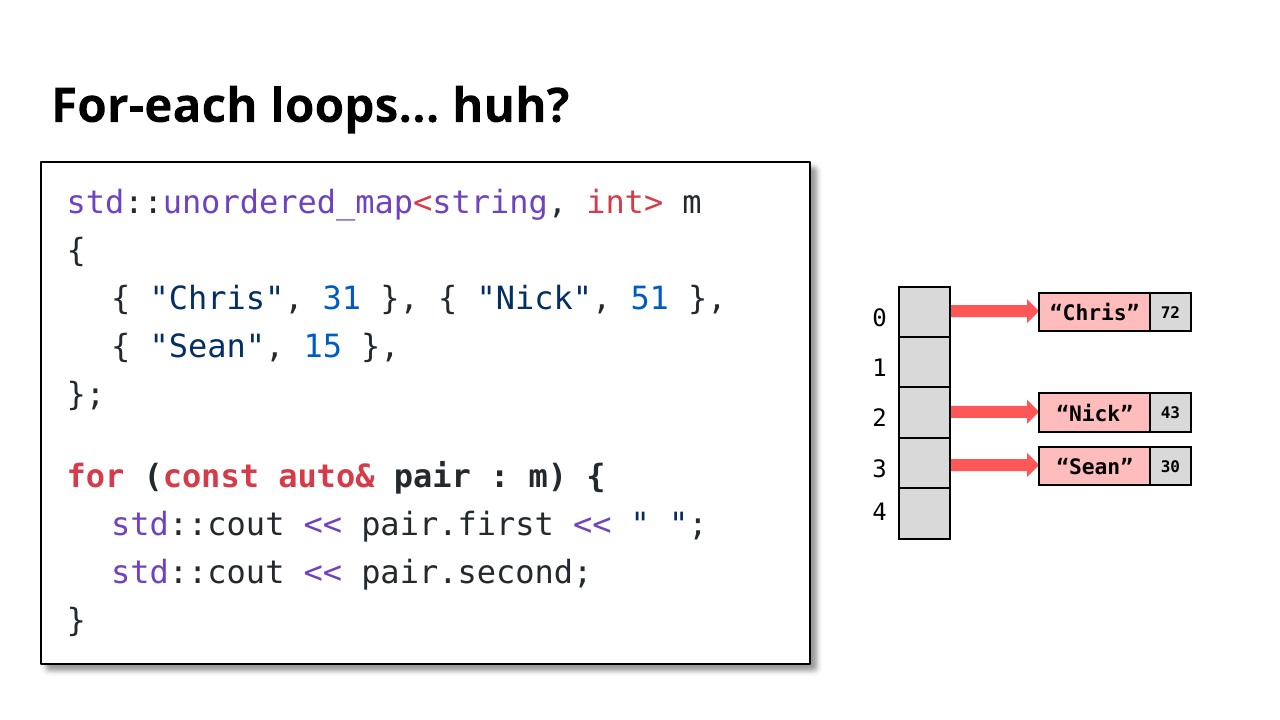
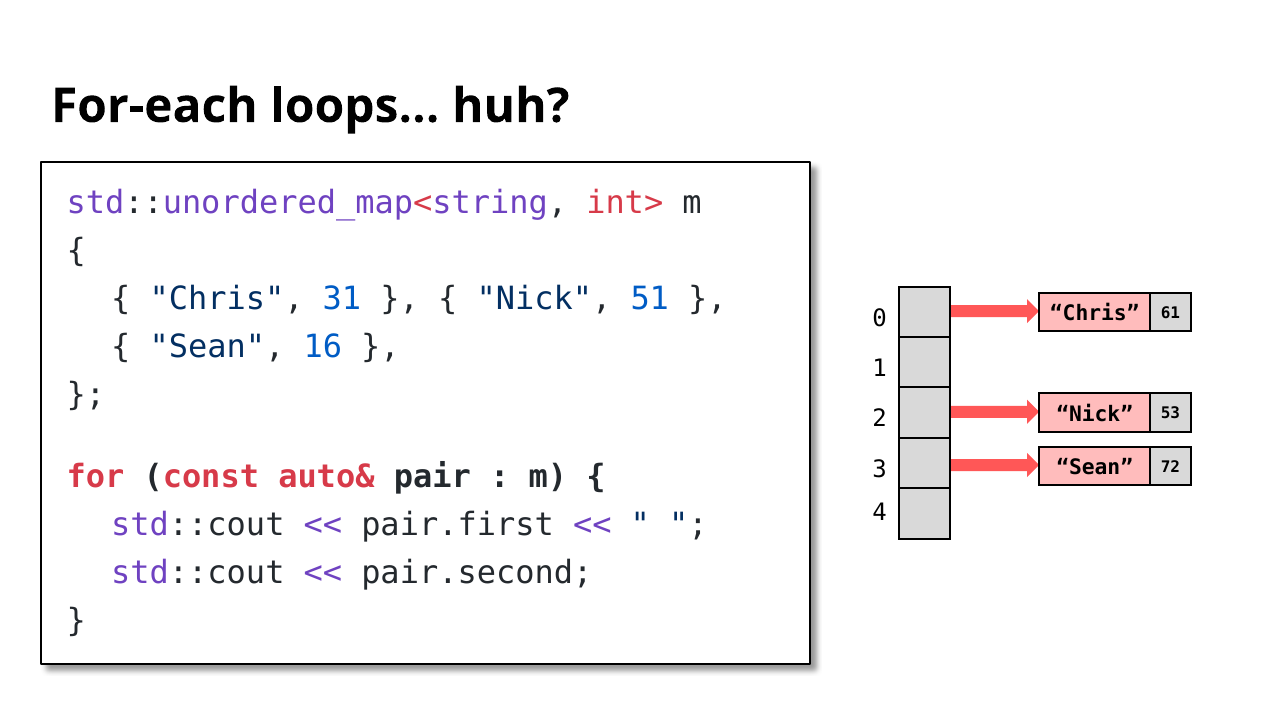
72: 72 -> 61 (1170, 313)
15: 15 -> 16 (323, 347)
43: 43 -> 53 (1170, 414)
30: 30 -> 72 (1170, 467)
